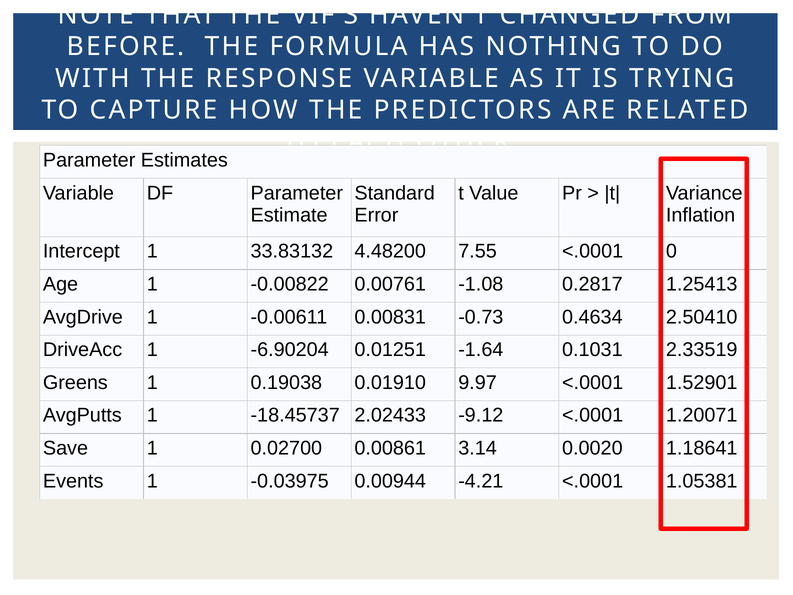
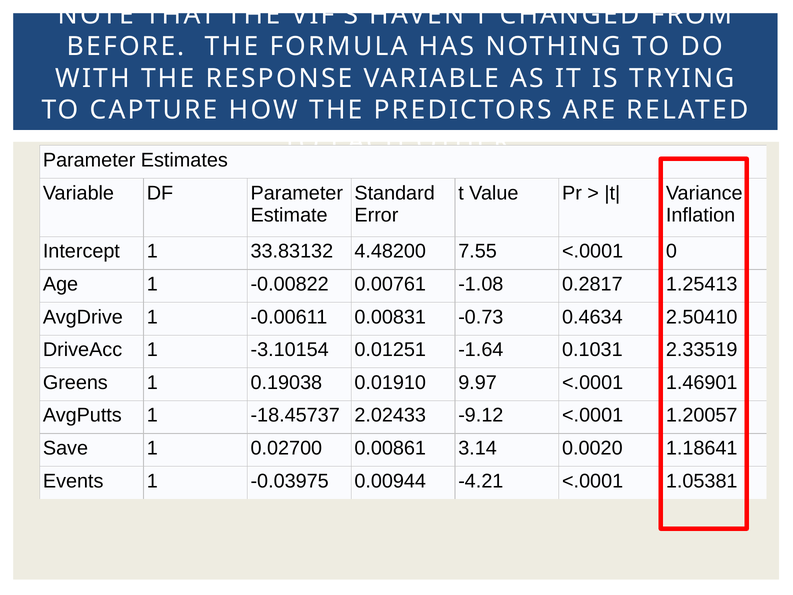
-6.90204: -6.90204 -> -3.10154 (290, 350)
1.52901: 1.52901 -> 1.46901 (702, 382)
1.20071: 1.20071 -> 1.20057 (702, 415)
